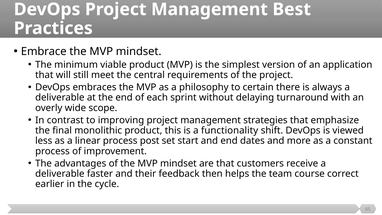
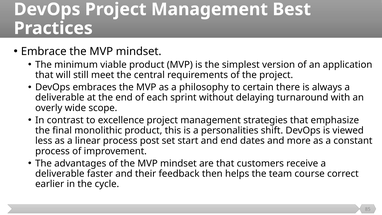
improving: improving -> excellence (121, 120)
functionality: functionality -> personalities (230, 130)
